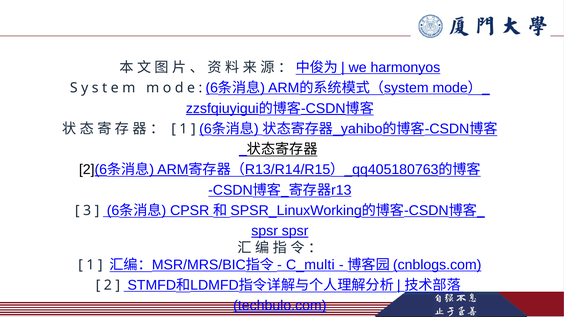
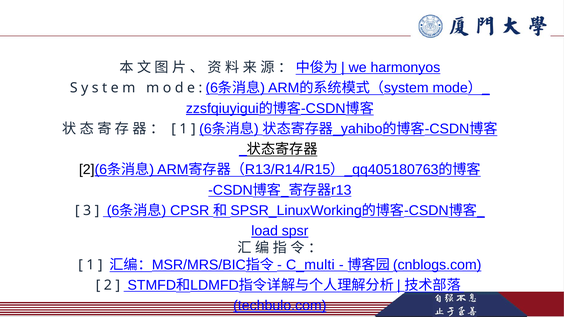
spsr: spsr -> load (265, 231)
